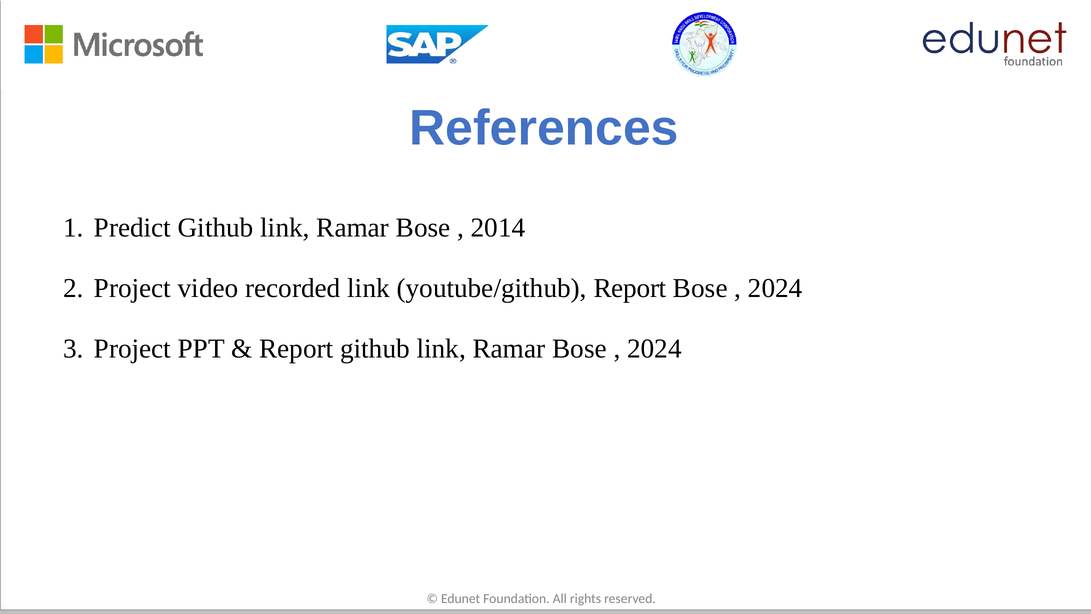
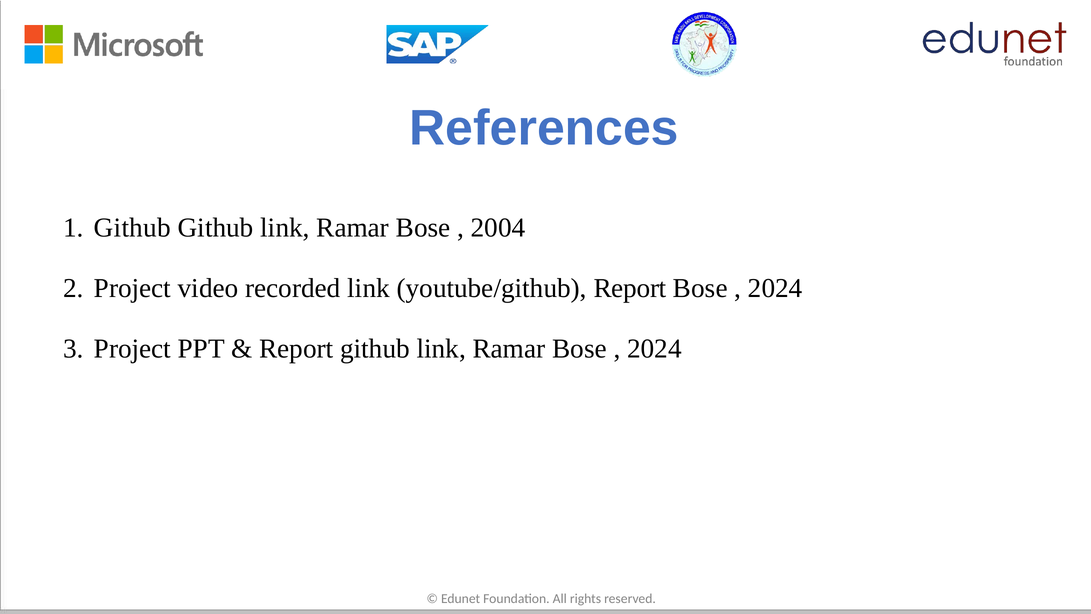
Predict: Predict -> Github (132, 228)
2014: 2014 -> 2004 (498, 228)
